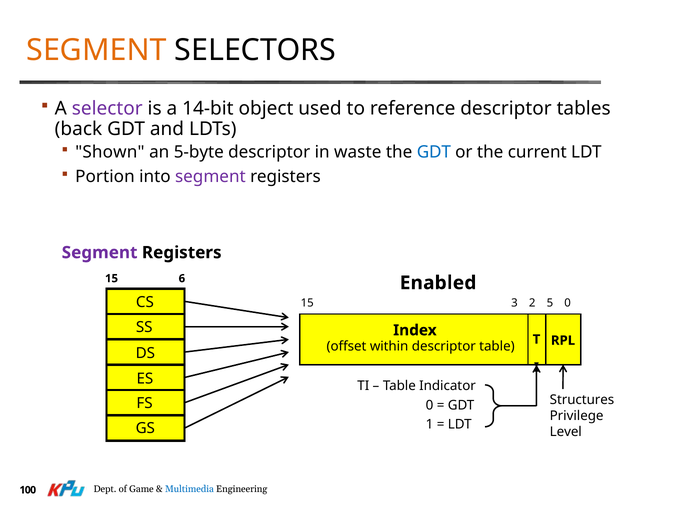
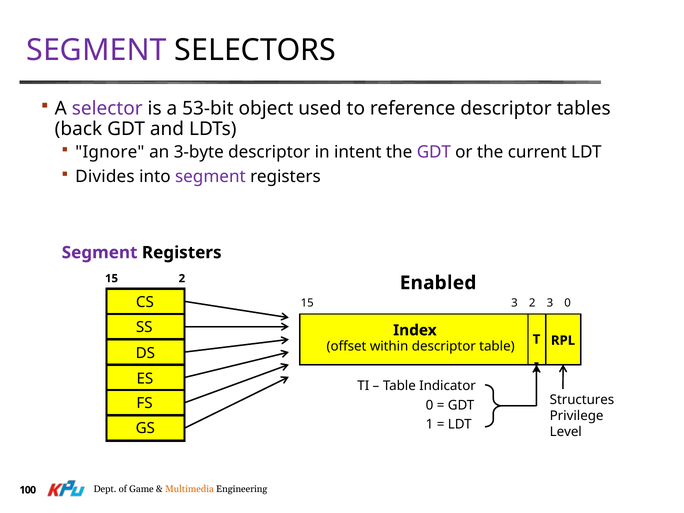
SEGMENT colour: orange -> purple (96, 50)
14-bit: 14-bit -> 53-bit (208, 108)
Shown: Shown -> Ignore (110, 152)
5-byte: 5-byte -> 3-byte (199, 152)
waste: waste -> intent (358, 152)
GDT colour: blue -> purple (434, 152)
Portion: Portion -> Divides (105, 176)
15 6: 6 -> 2 (182, 278)
5: 5 -> 3 (550, 303)
Multimedia colour: blue -> orange (189, 489)
